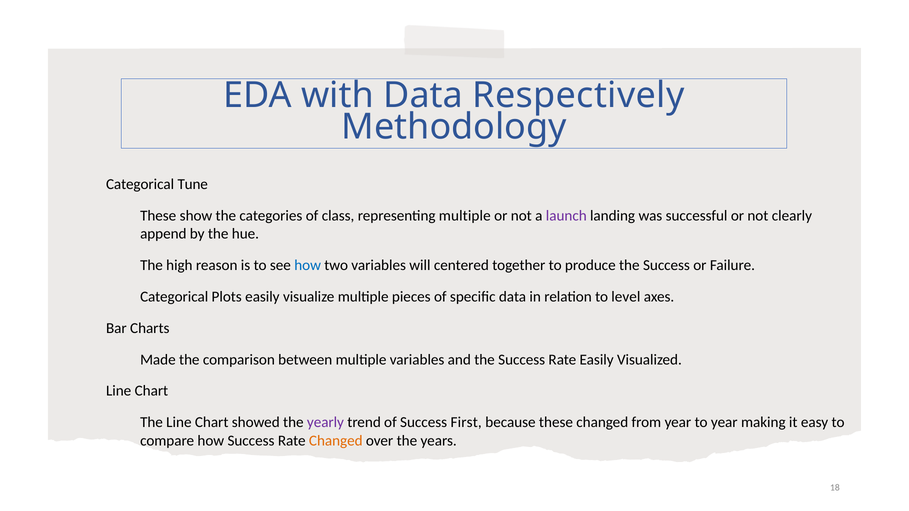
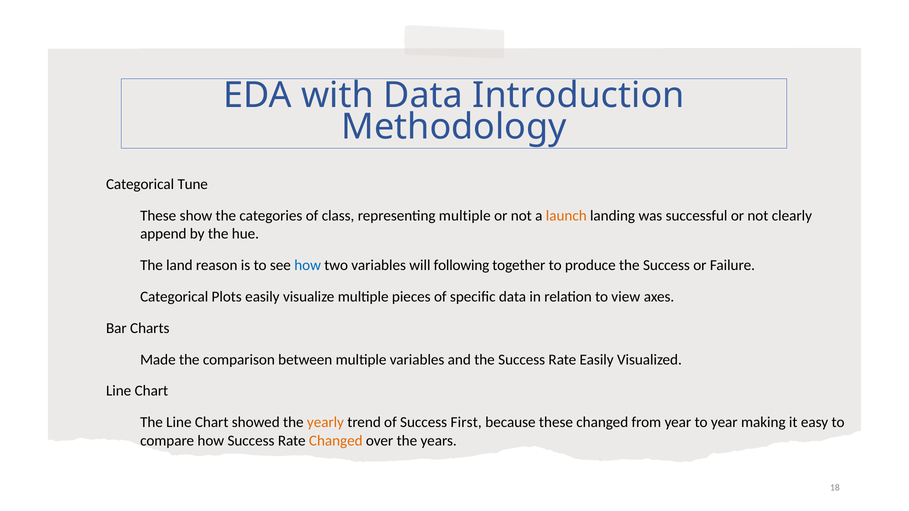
Respectively: Respectively -> Introduction (579, 96)
launch colour: purple -> orange (566, 216)
high: high -> land (179, 265)
centered: centered -> following (461, 265)
level: level -> view (626, 297)
yearly colour: purple -> orange (325, 423)
